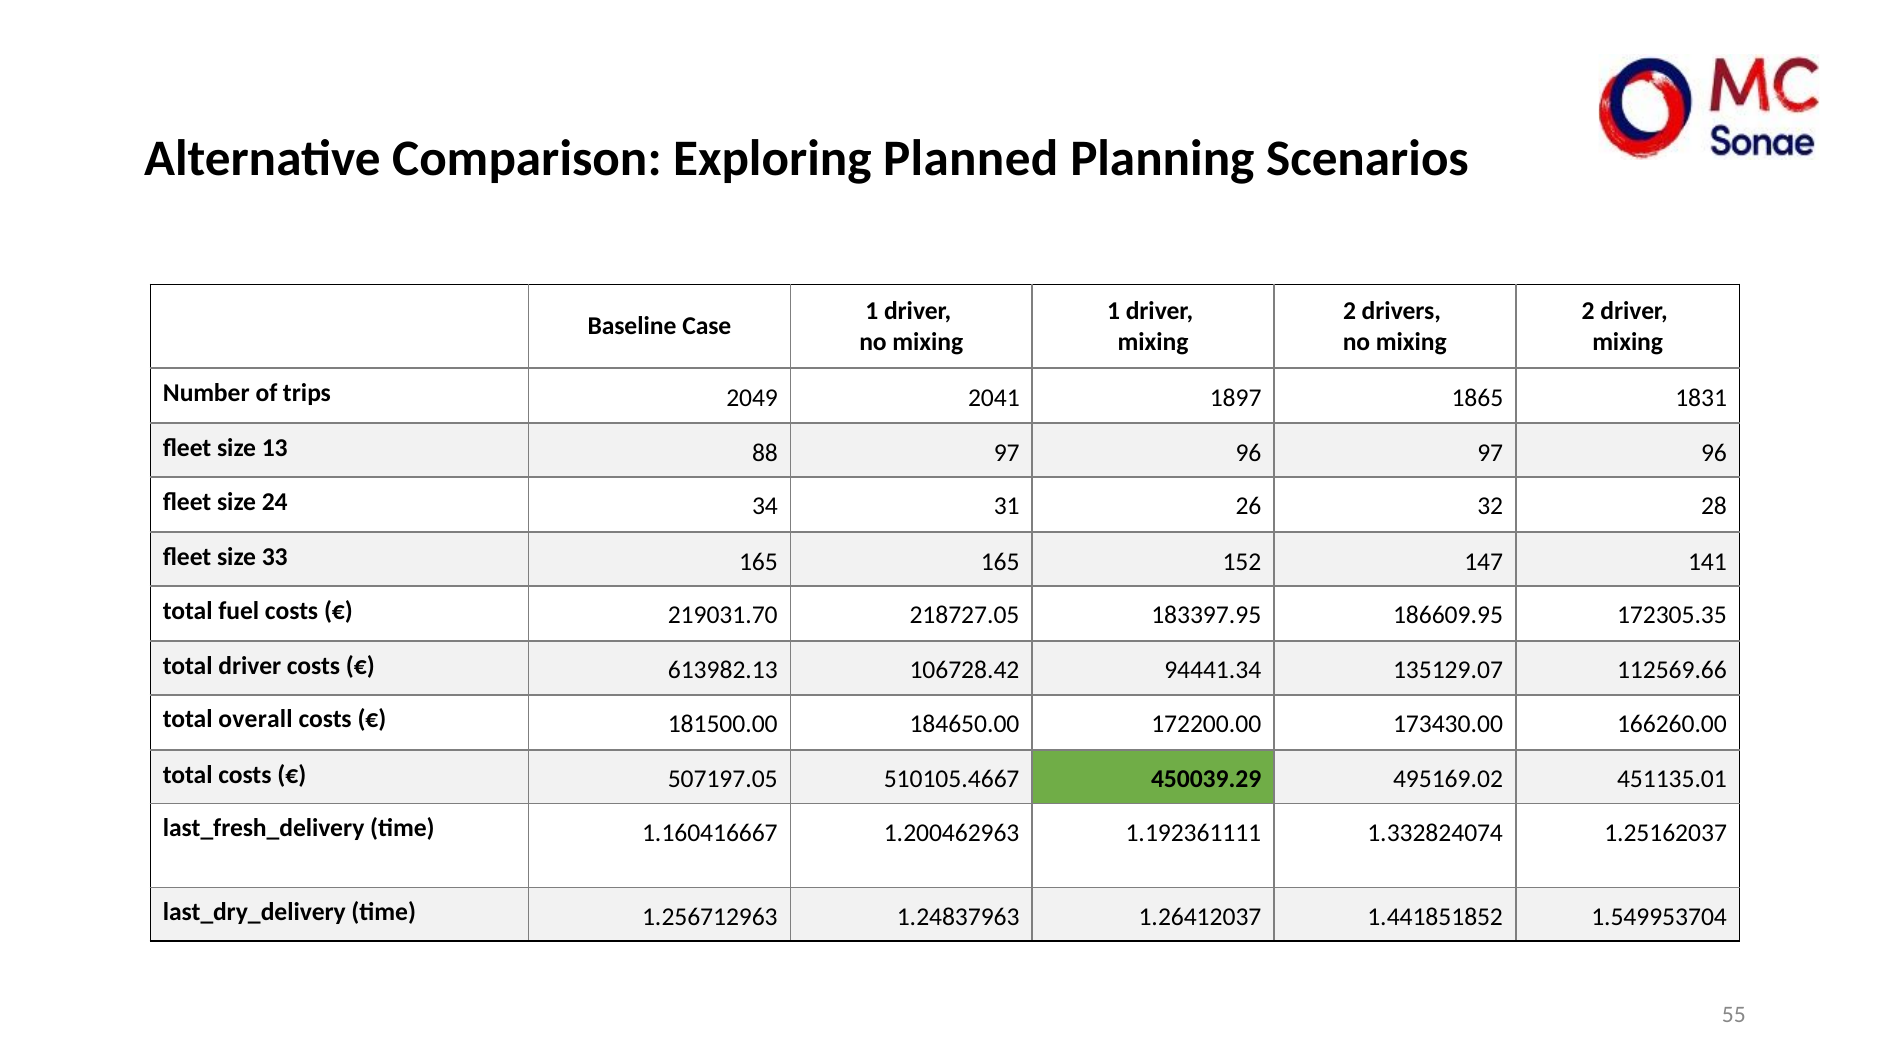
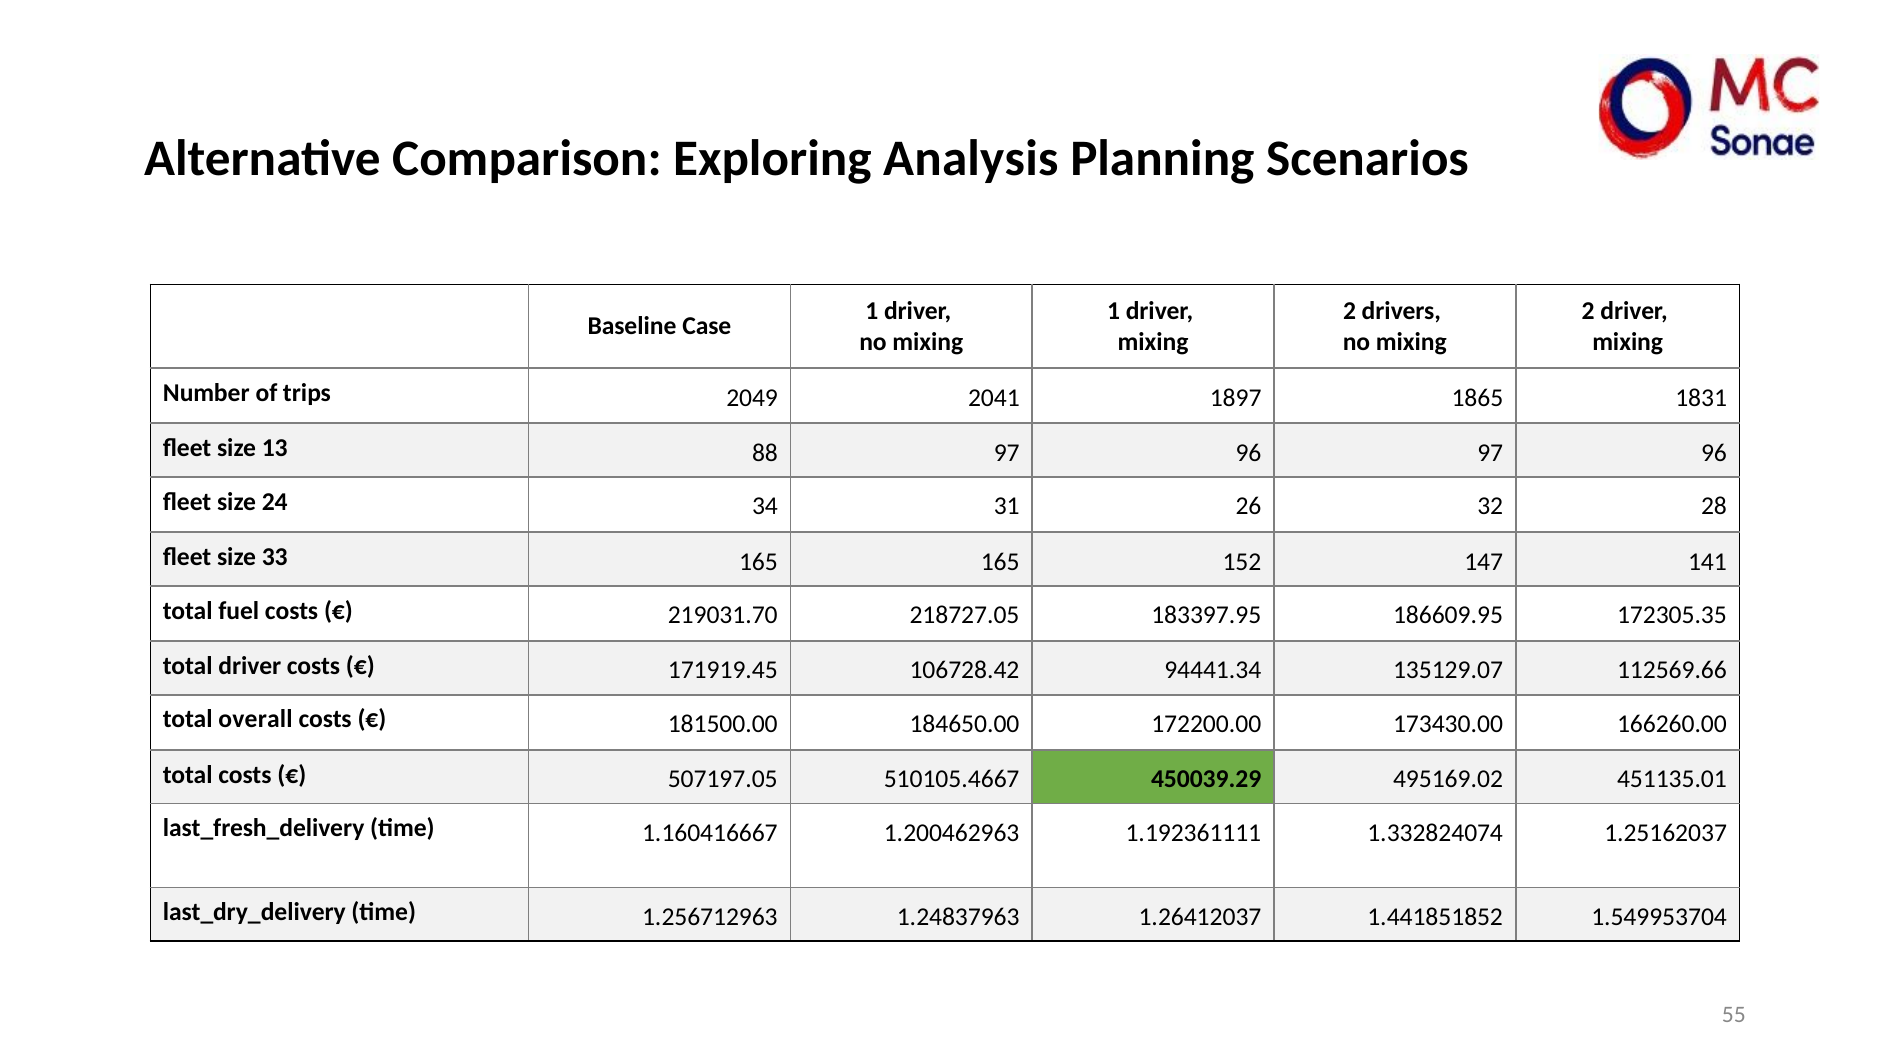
Planned: Planned -> Analysis (971, 159)
613982.13: 613982.13 -> 171919.45 (723, 670)
